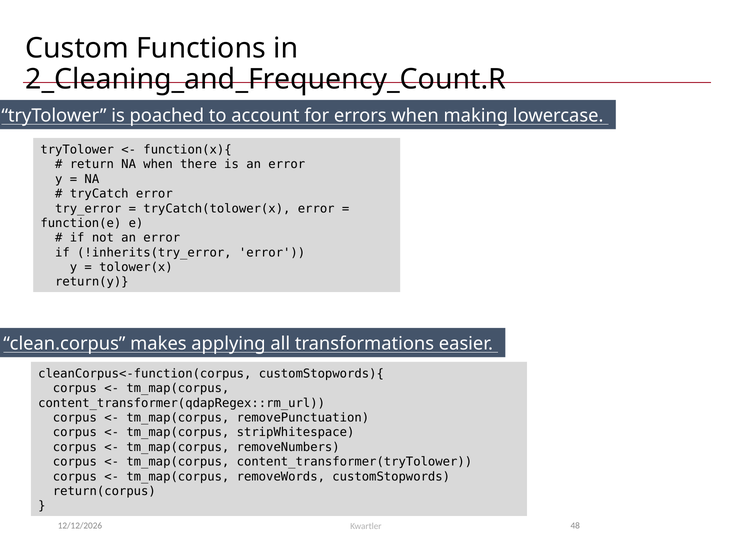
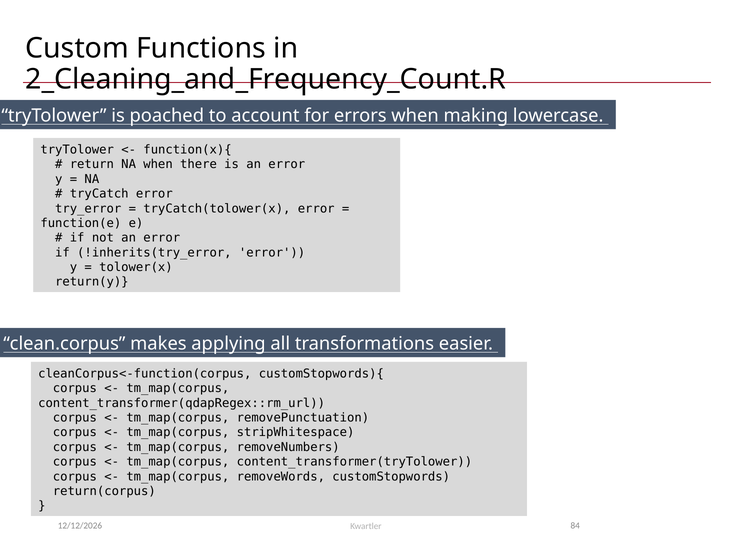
48: 48 -> 84 (575, 525)
